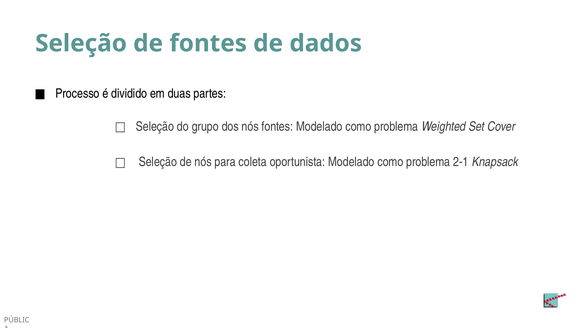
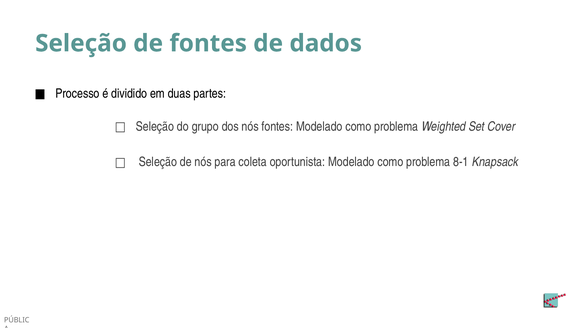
2-1: 2-1 -> 8-1 (461, 162)
